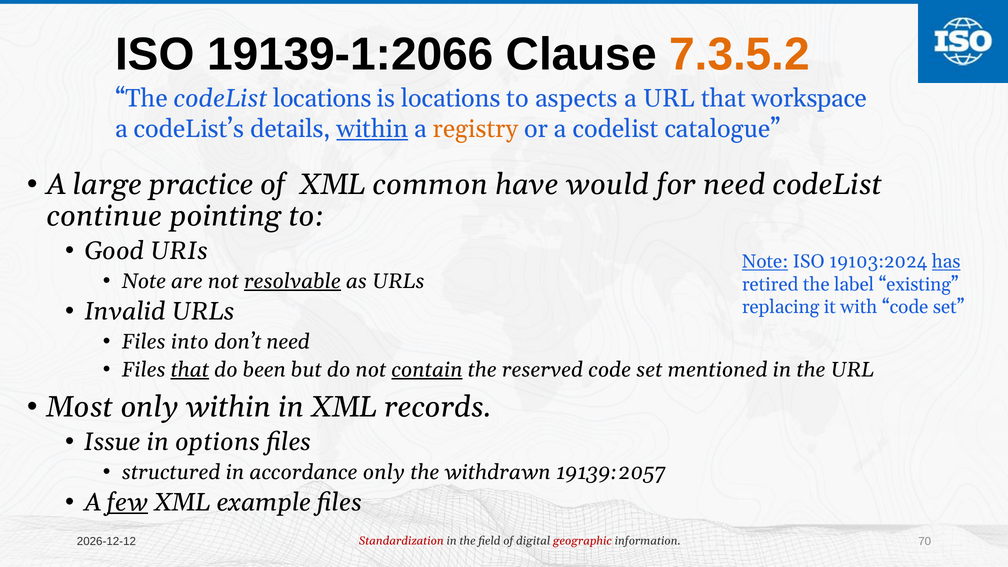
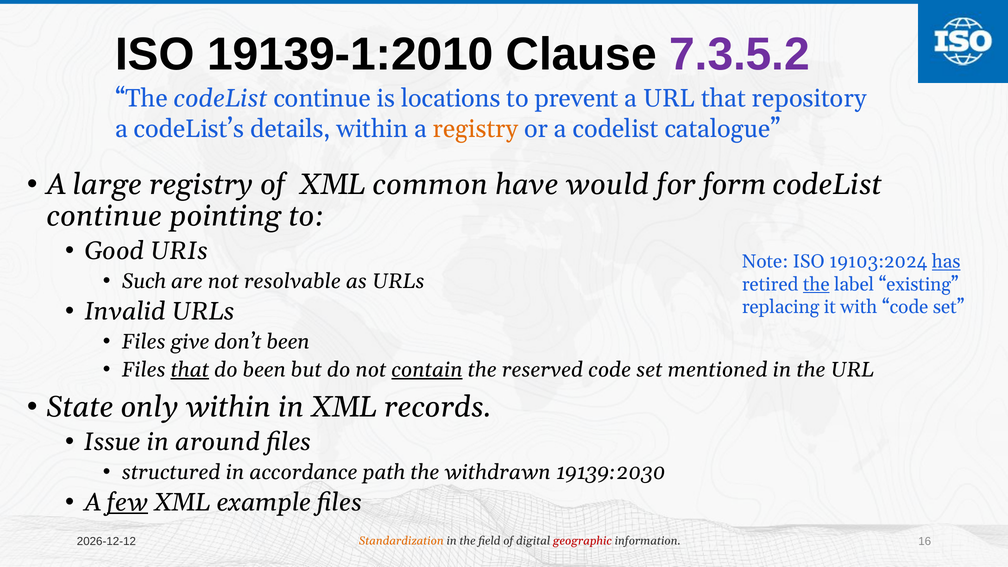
19139-1:2066: 19139-1:2066 -> 19139-1:2010 (350, 54)
7.3.5.2 colour: orange -> purple (740, 54)
The codeList locations: locations -> continue (322, 99)
aspects: aspects -> prevent (577, 99)
workspace: workspace -> repository (809, 99)
within underline: present -> none (372, 129)
large practice: practice -> registry (201, 185)
for need: need -> form (735, 185)
Note underline: present -> none (765, 262)
Note: Note -> Such (144, 281)
resolvable underline: present -> none (292, 281)
the underline: none -> present (816, 284)
into: into -> give (190, 342)
don’t need: need -> been (288, 342)
Most: Most -> State (80, 407)
options: options -> around (218, 442)
accordance only: only -> path (384, 472)
19139:2057: 19139:2057 -> 19139:2030 (611, 472)
Standardization colour: red -> orange (401, 541)
70: 70 -> 16 (925, 541)
